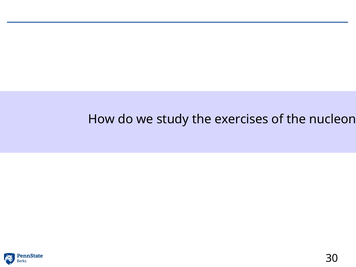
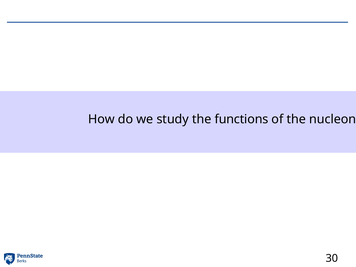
exercises: exercises -> functions (241, 119)
